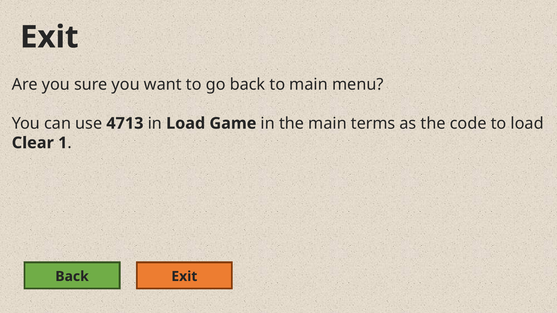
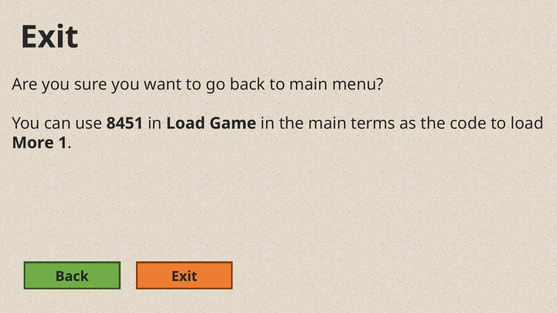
4713: 4713 -> 8451 (125, 123)
Clear: Clear -> More (33, 143)
